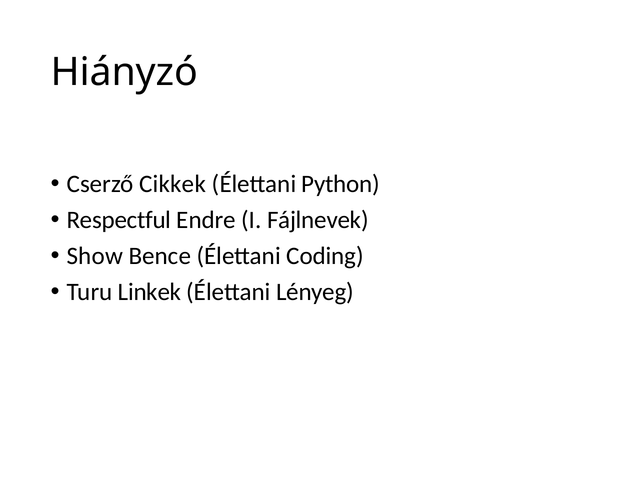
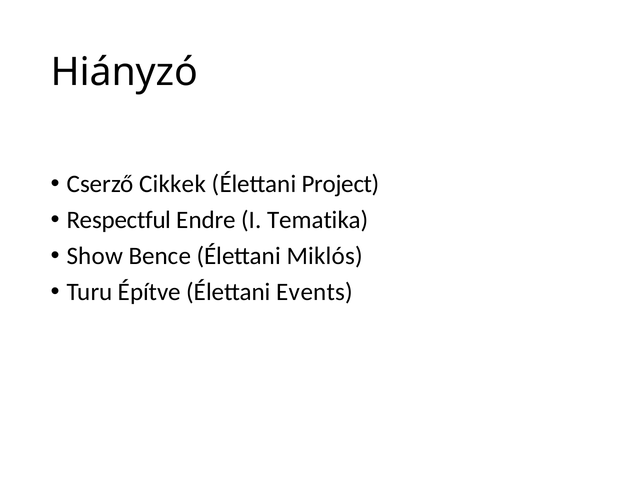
Python: Python -> Project (341, 184)
Fájlnevek: Fájlnevek -> Tematika (318, 220)
Coding: Coding -> Miklós (325, 256)
Linkek: Linkek -> Építve (149, 292)
Lényeg: Lényeg -> Events (315, 292)
